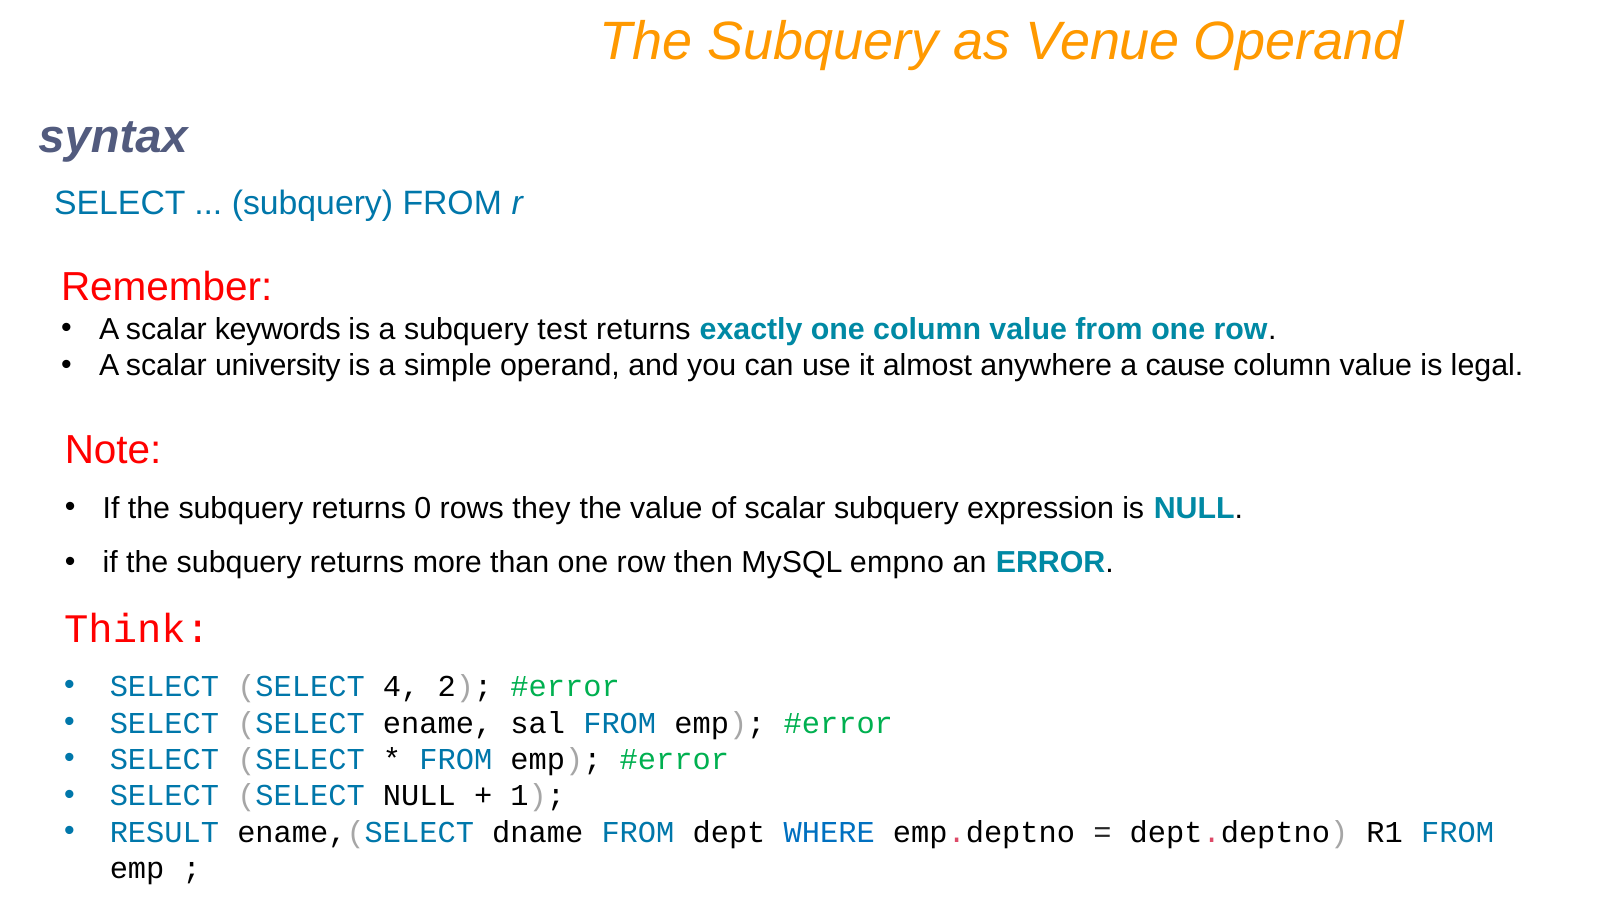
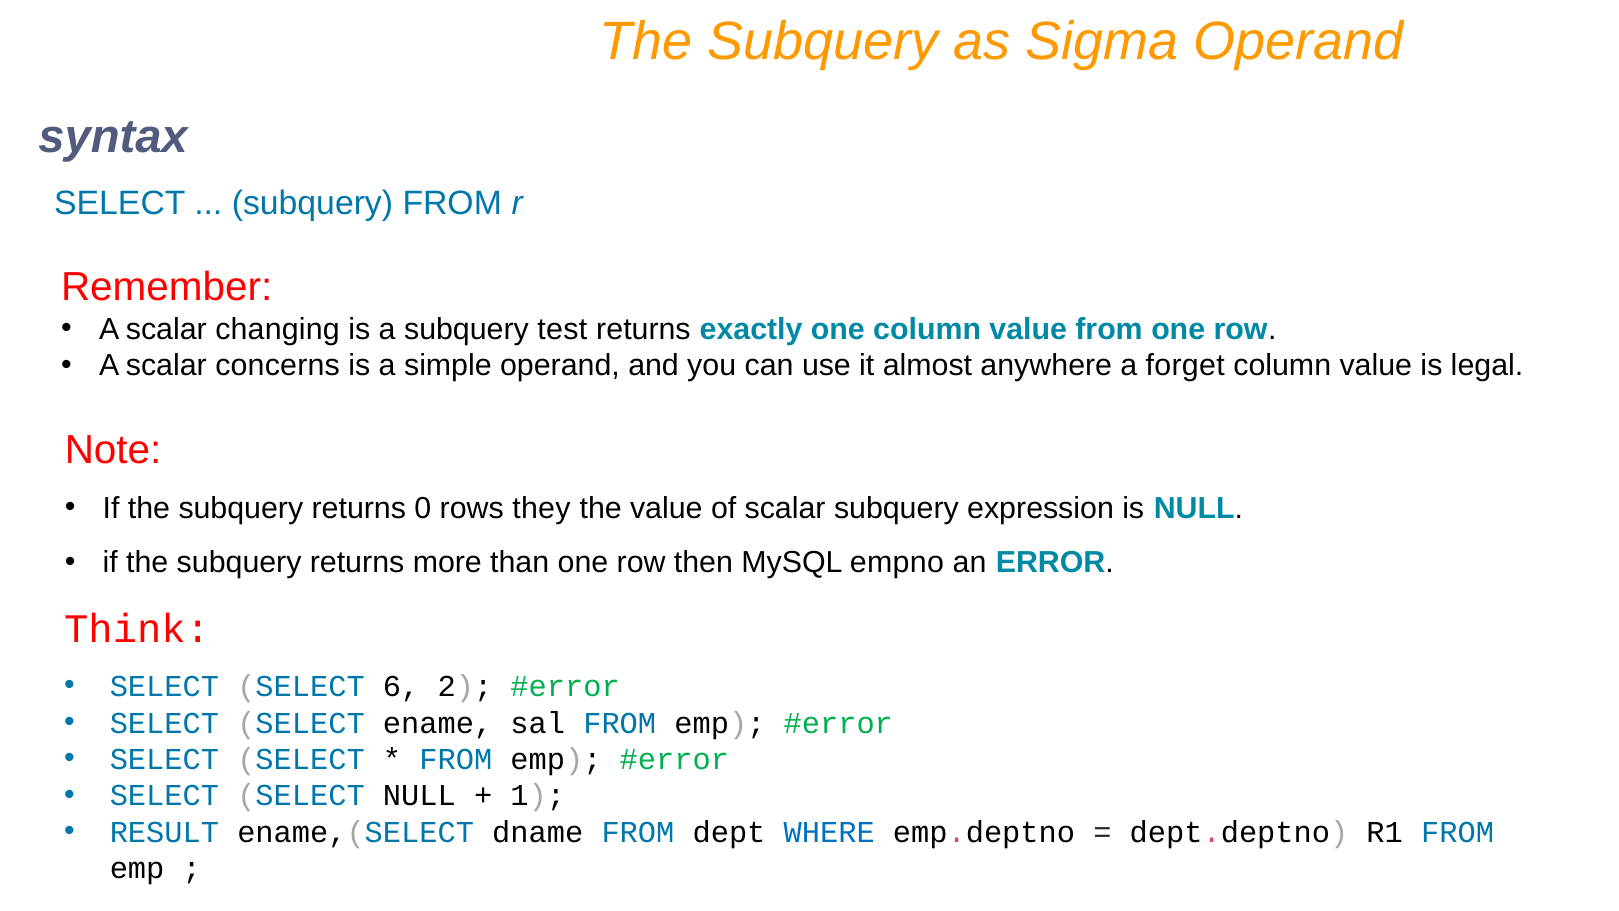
Venue: Venue -> Sigma (1102, 42)
keywords: keywords -> changing (278, 329)
university: university -> concerns (278, 366)
cause: cause -> forget (1185, 366)
4: 4 -> 6 (401, 686)
